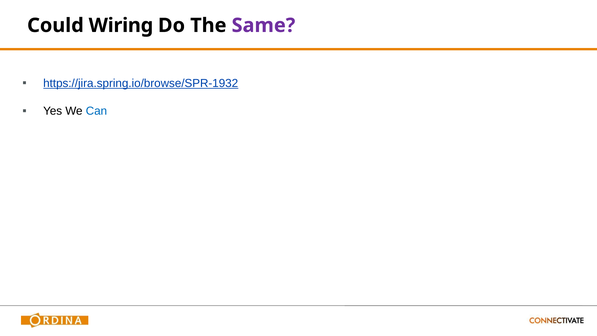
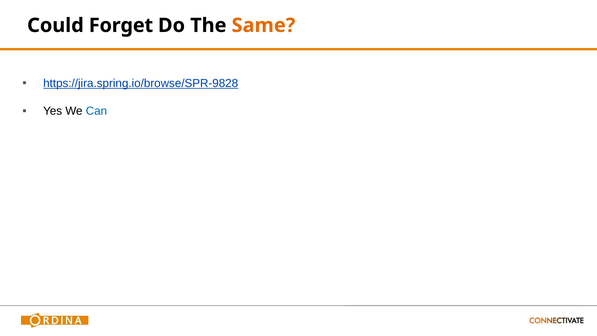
Wiring: Wiring -> Forget (121, 25)
Same colour: purple -> orange (263, 25)
https://jira.spring.io/browse/SPR-1932: https://jira.spring.io/browse/SPR-1932 -> https://jira.spring.io/browse/SPR-9828 (141, 83)
